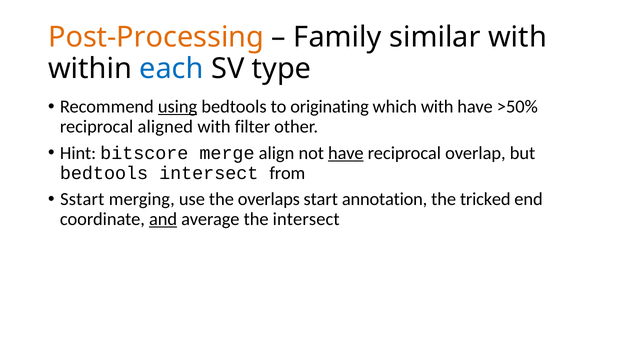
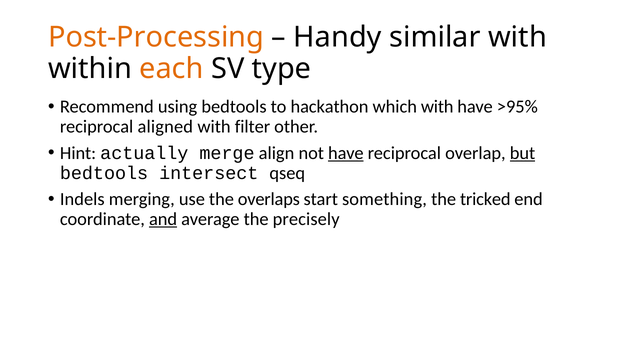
Family: Family -> Handy (338, 37)
each colour: blue -> orange (172, 69)
using underline: present -> none (178, 107)
originating: originating -> hackathon (330, 107)
>50%: >50% -> >95% (517, 107)
bitscore: bitscore -> actually (144, 153)
but underline: none -> present (523, 153)
from: from -> qseq (287, 173)
Sstart: Sstart -> Indels (82, 199)
annotation: annotation -> something (384, 199)
the intersect: intersect -> precisely (306, 219)
